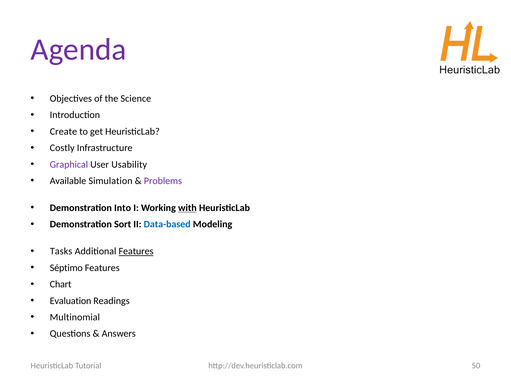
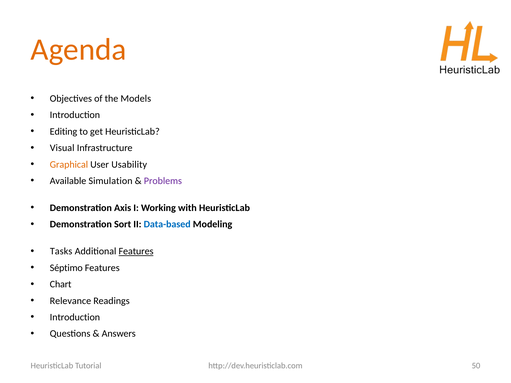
Agenda colour: purple -> orange (79, 49)
Science: Science -> Models (136, 99)
Create: Create -> Editing (64, 132)
Costly: Costly -> Visual (62, 148)
Graphical colour: purple -> orange (69, 165)
Into: Into -> Axis (123, 208)
with underline: present -> none (187, 208)
Evaluation: Evaluation -> Relevance (70, 301)
Multinomial: Multinomial -> Introduction (75, 317)
